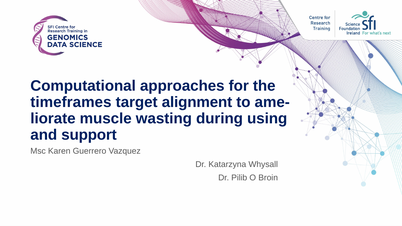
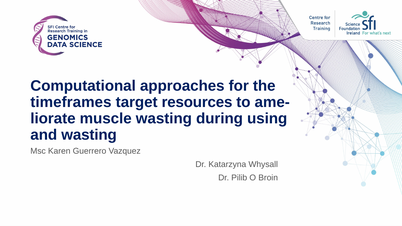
alignment: alignment -> resources (197, 102)
and support: support -> wasting (89, 135)
